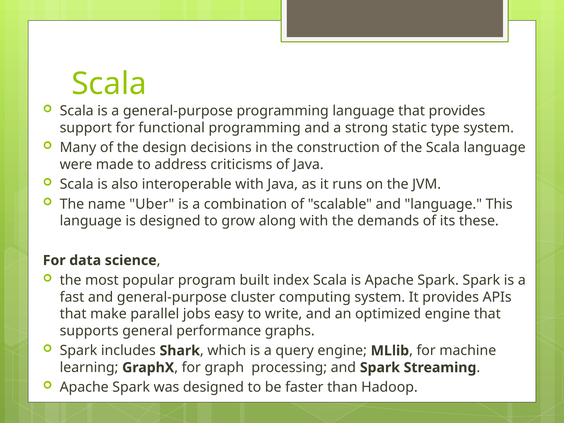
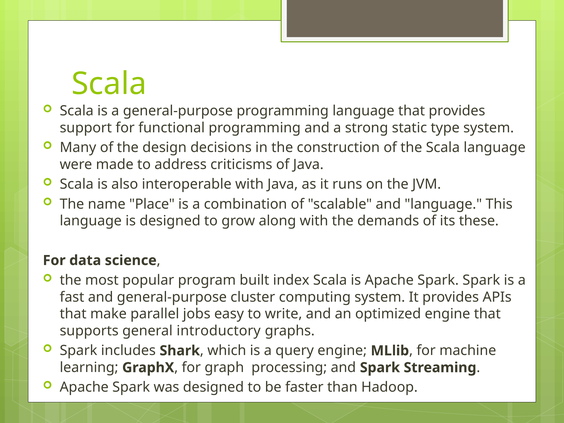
Uber: Uber -> Place (152, 204)
performance: performance -> introductory (219, 331)
